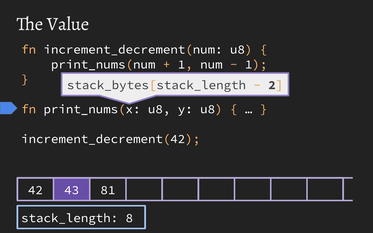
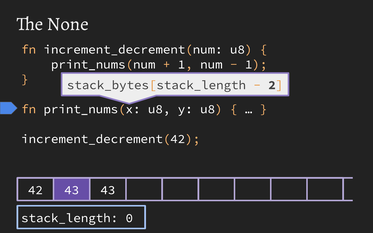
Value: Value -> None (68, 24)
43 81: 81 -> 43 (108, 190)
8: 8 -> 0 (129, 218)
